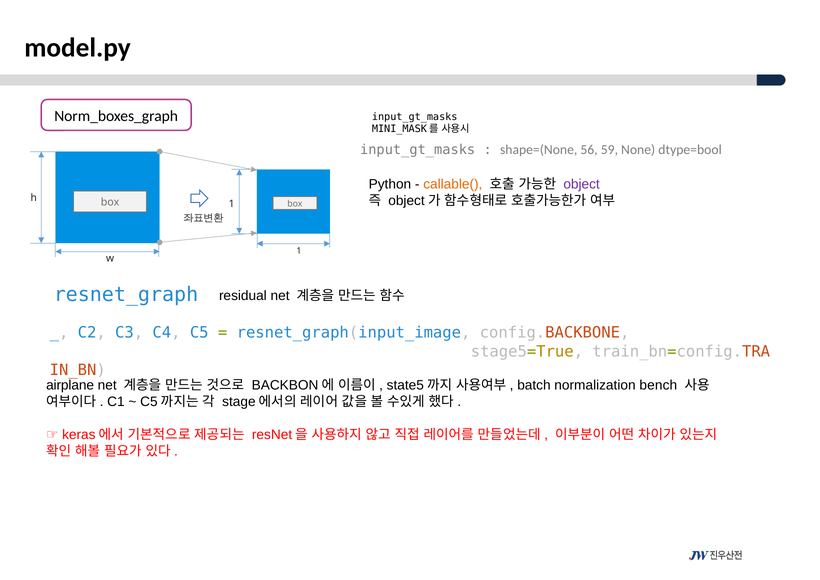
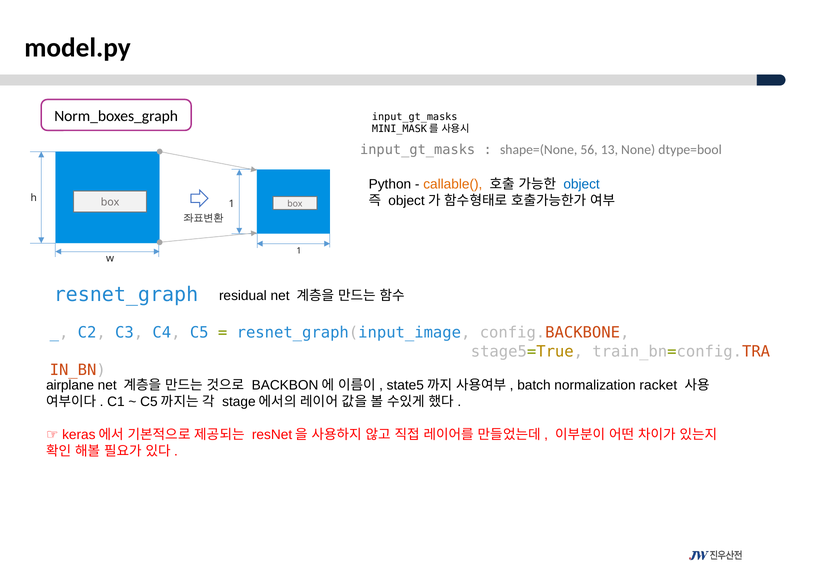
59: 59 -> 13 (609, 150)
object colour: purple -> blue (582, 184)
bench: bench -> racket (658, 385)
